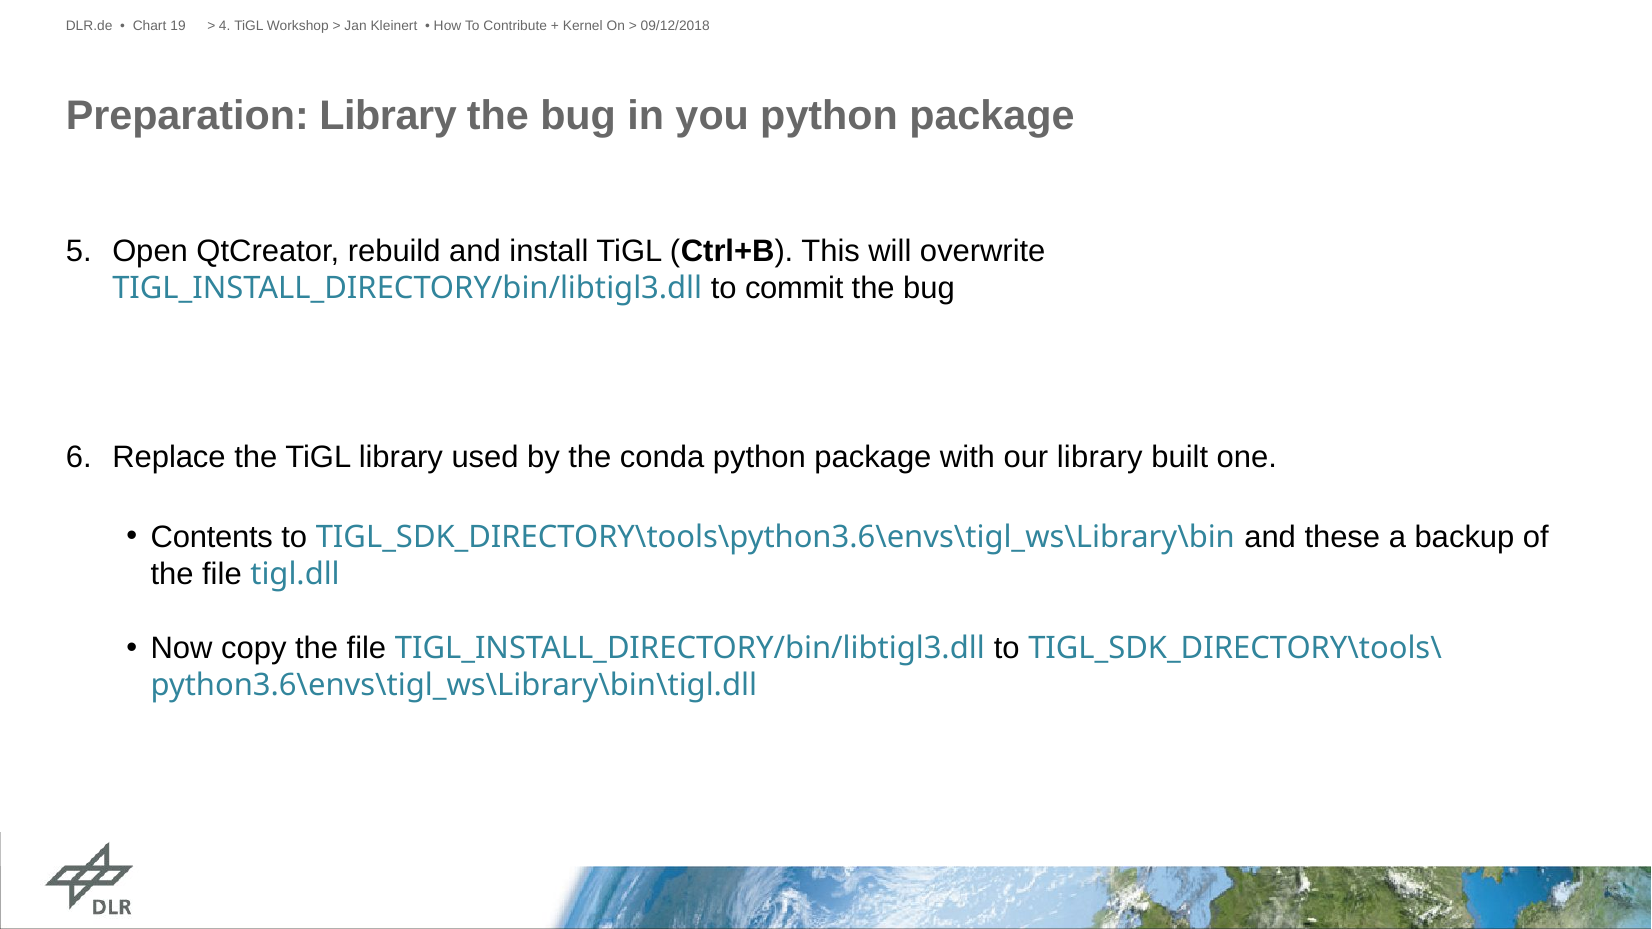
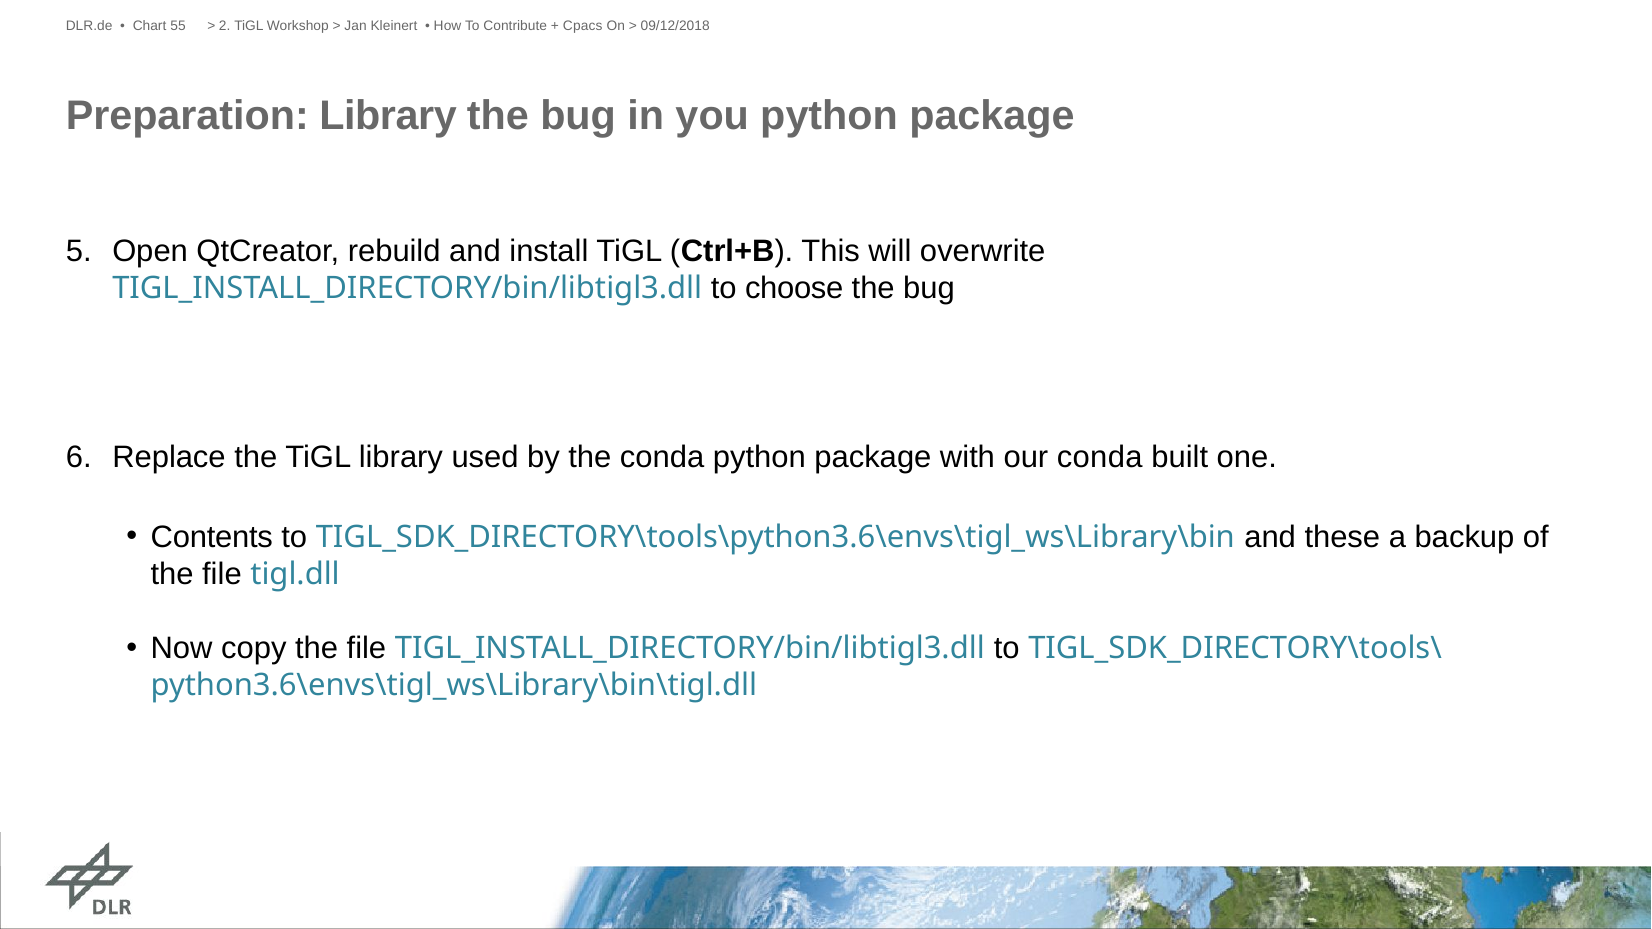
19: 19 -> 55 (178, 26)
4: 4 -> 2 (225, 26)
Kernel: Kernel -> Cpacs (583, 26)
commit: commit -> choose (794, 288)
our library: library -> conda (1100, 458)
